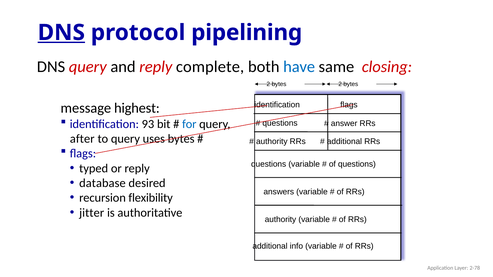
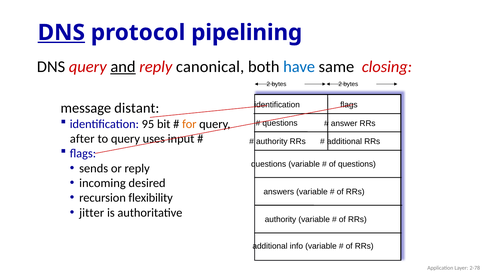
and underline: none -> present (123, 67)
complete: complete -> canonical (210, 67)
highest: highest -> distant (137, 108)
93: 93 -> 95 (148, 124)
for colour: blue -> orange (189, 124)
uses bytes: bytes -> input (181, 139)
typed: typed -> sends (94, 169)
database: database -> incoming (102, 183)
